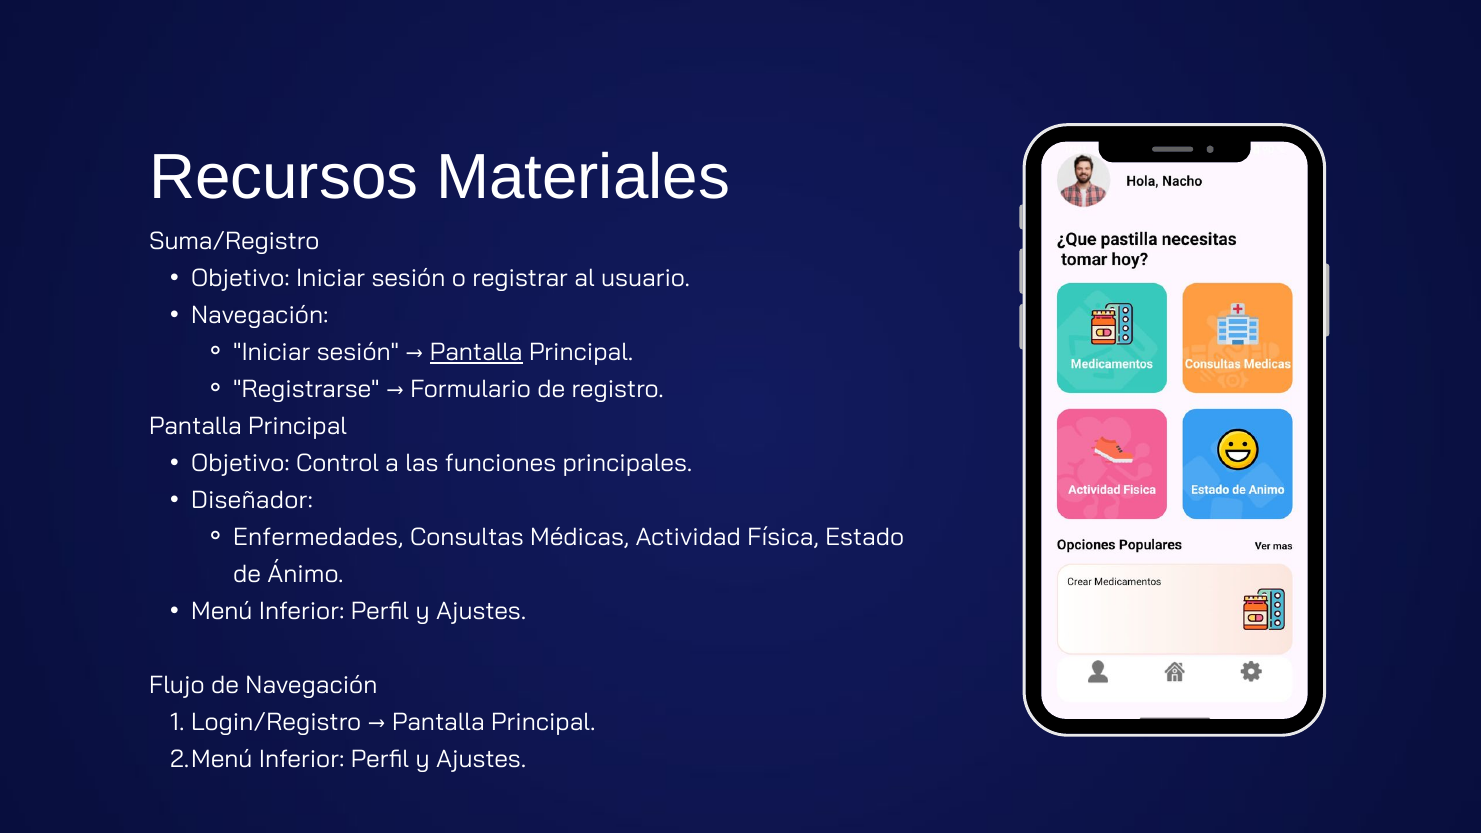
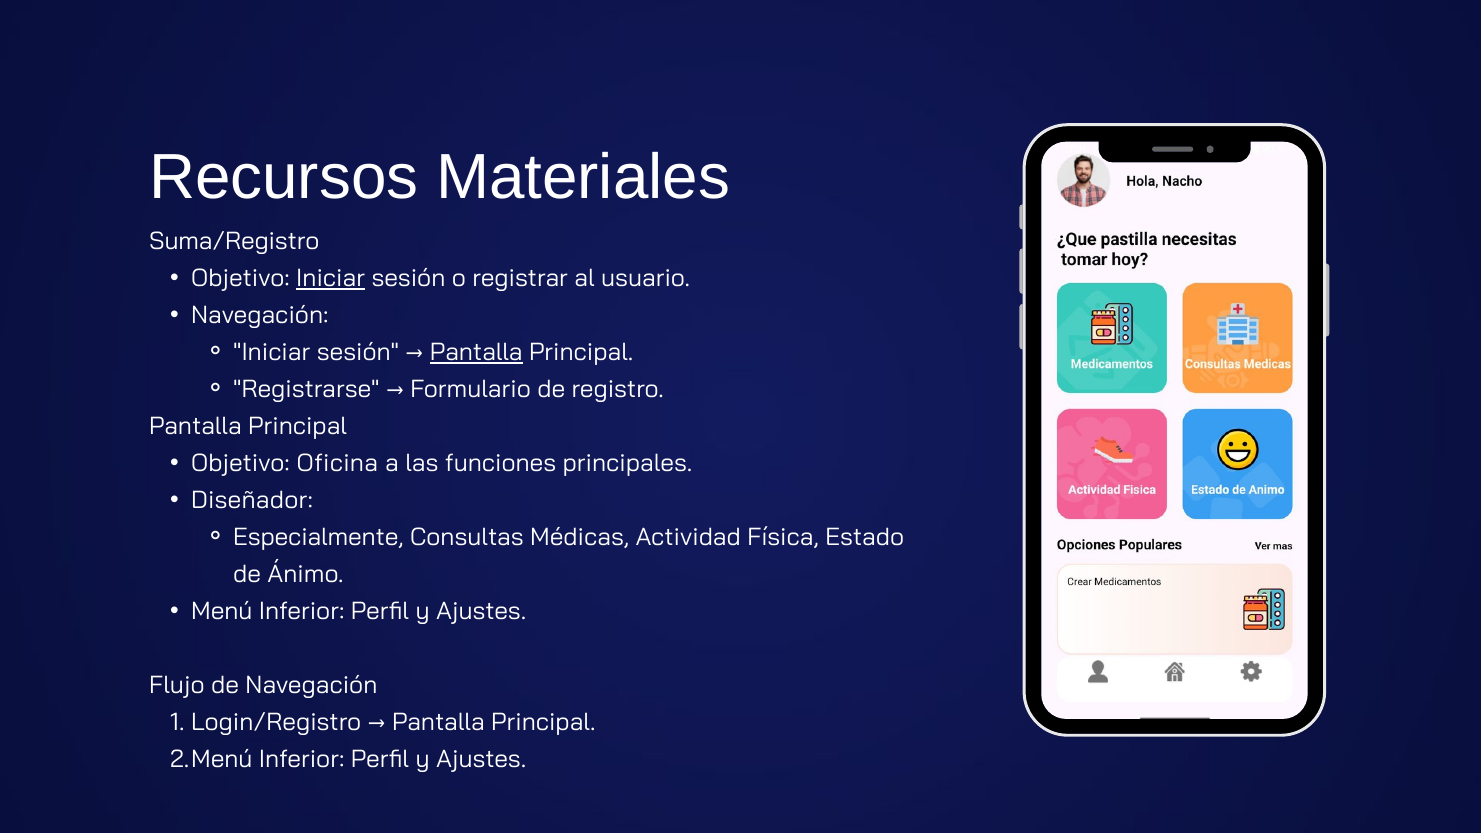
Iniciar underline: none -> present (331, 278)
Control: Control -> Oficina (337, 463)
Enfermedades: Enfermedades -> Especialmente (318, 537)
